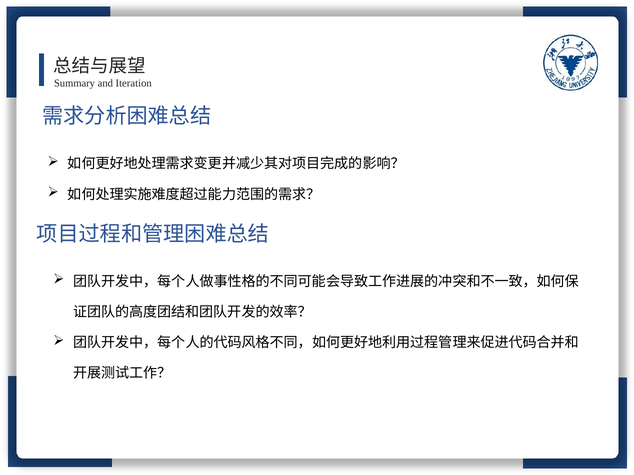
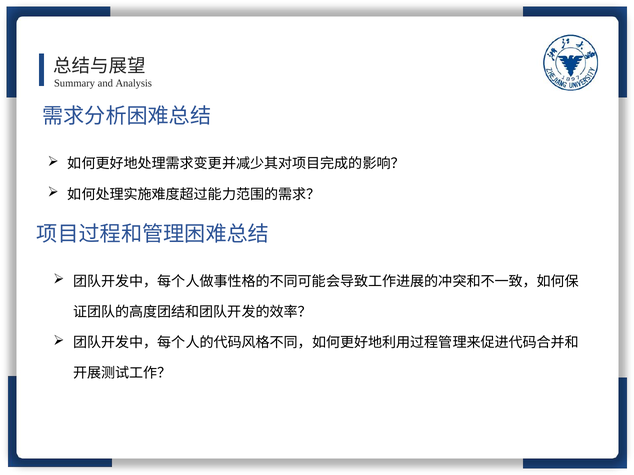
Iteration: Iteration -> Analysis (134, 83)
